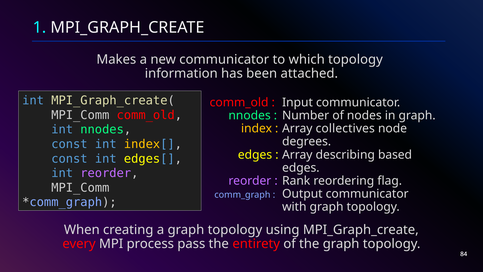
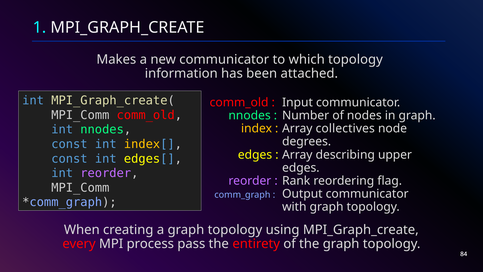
based: based -> upper (395, 155)
